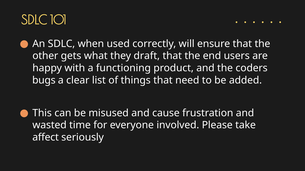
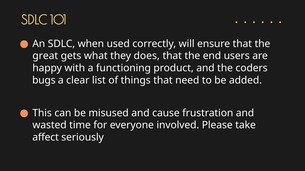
other: other -> great (45, 56)
draft: draft -> does (147, 56)
